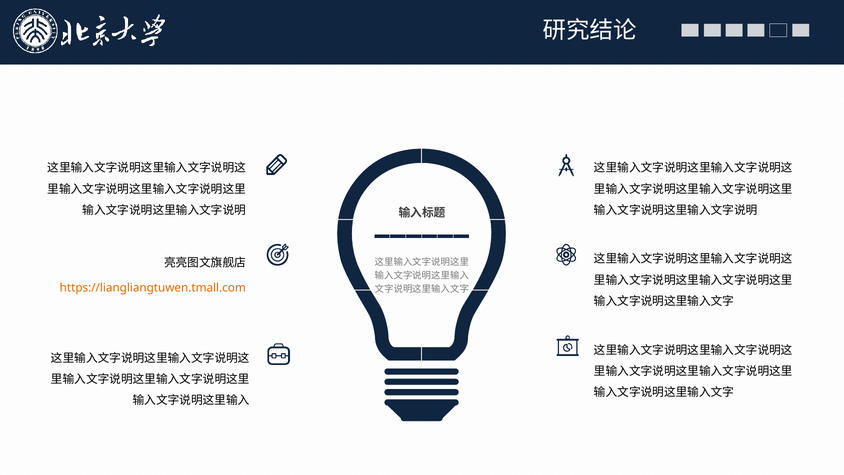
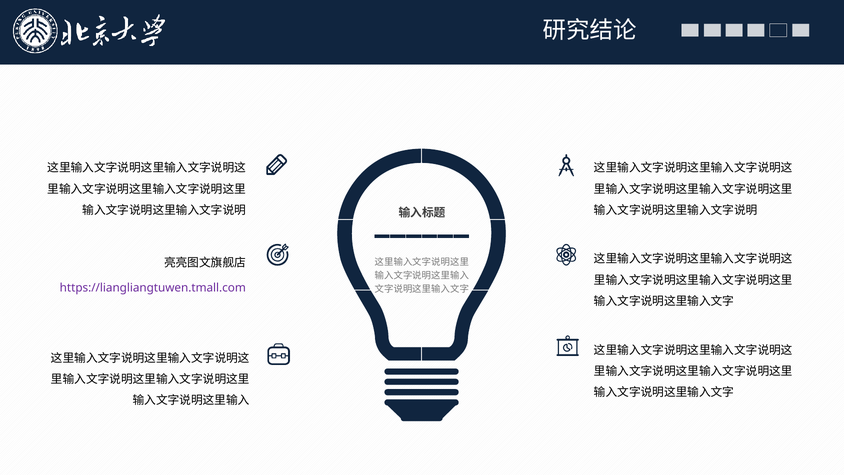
https://liangliangtuwen.tmall.com colour: orange -> purple (153, 288)
